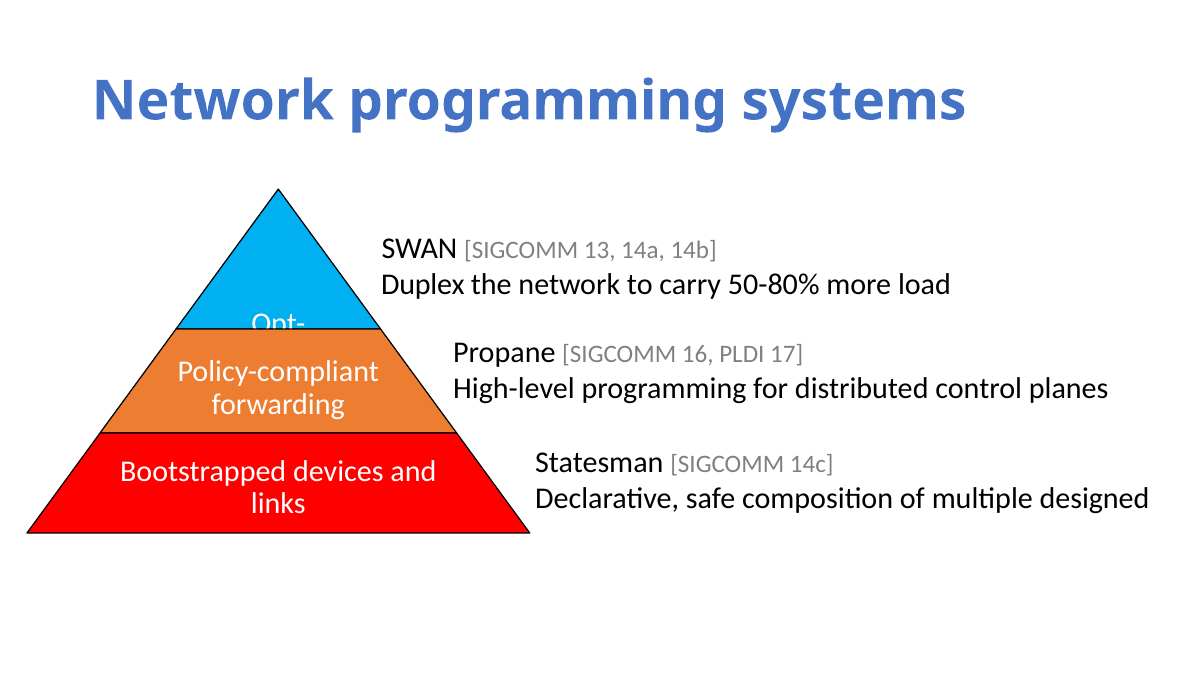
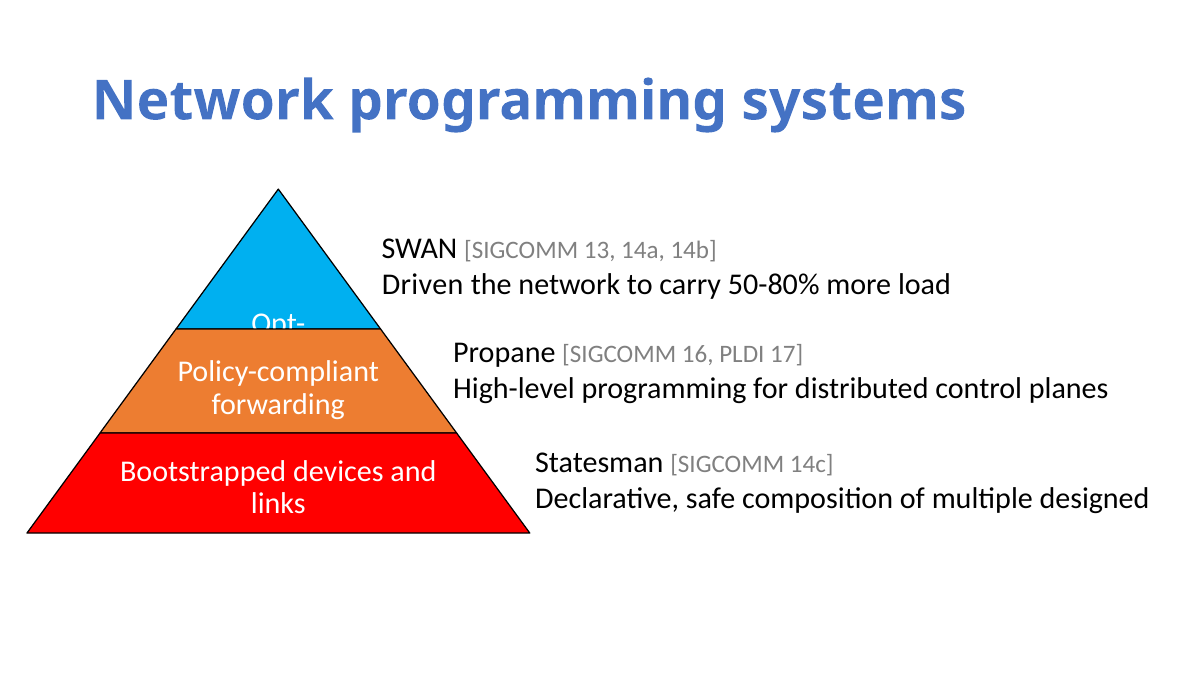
Duplex: Duplex -> Driven (423, 285)
